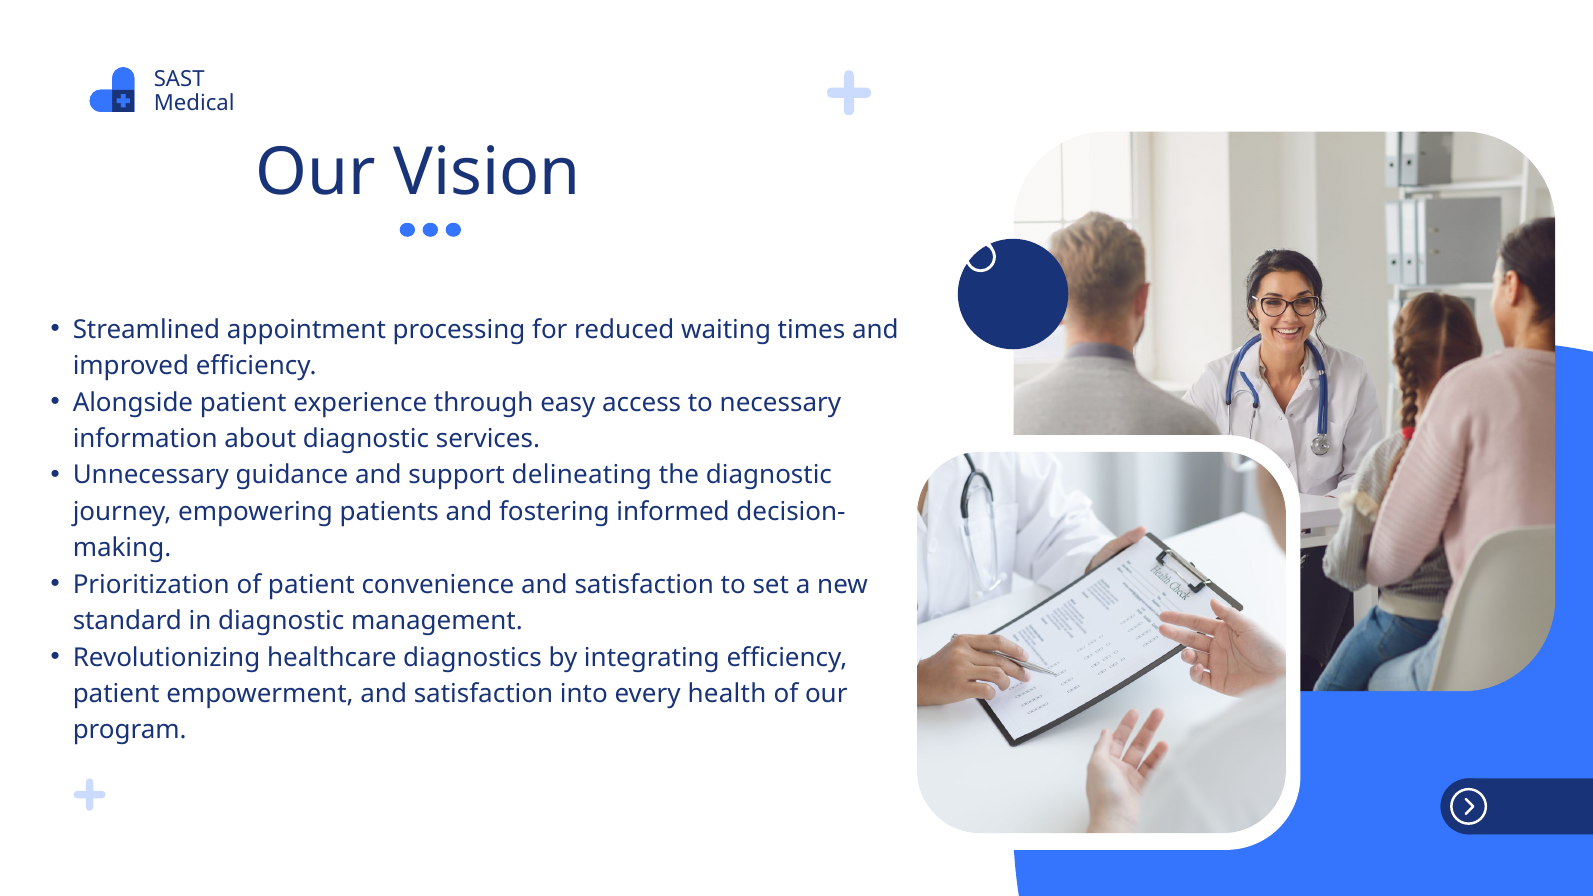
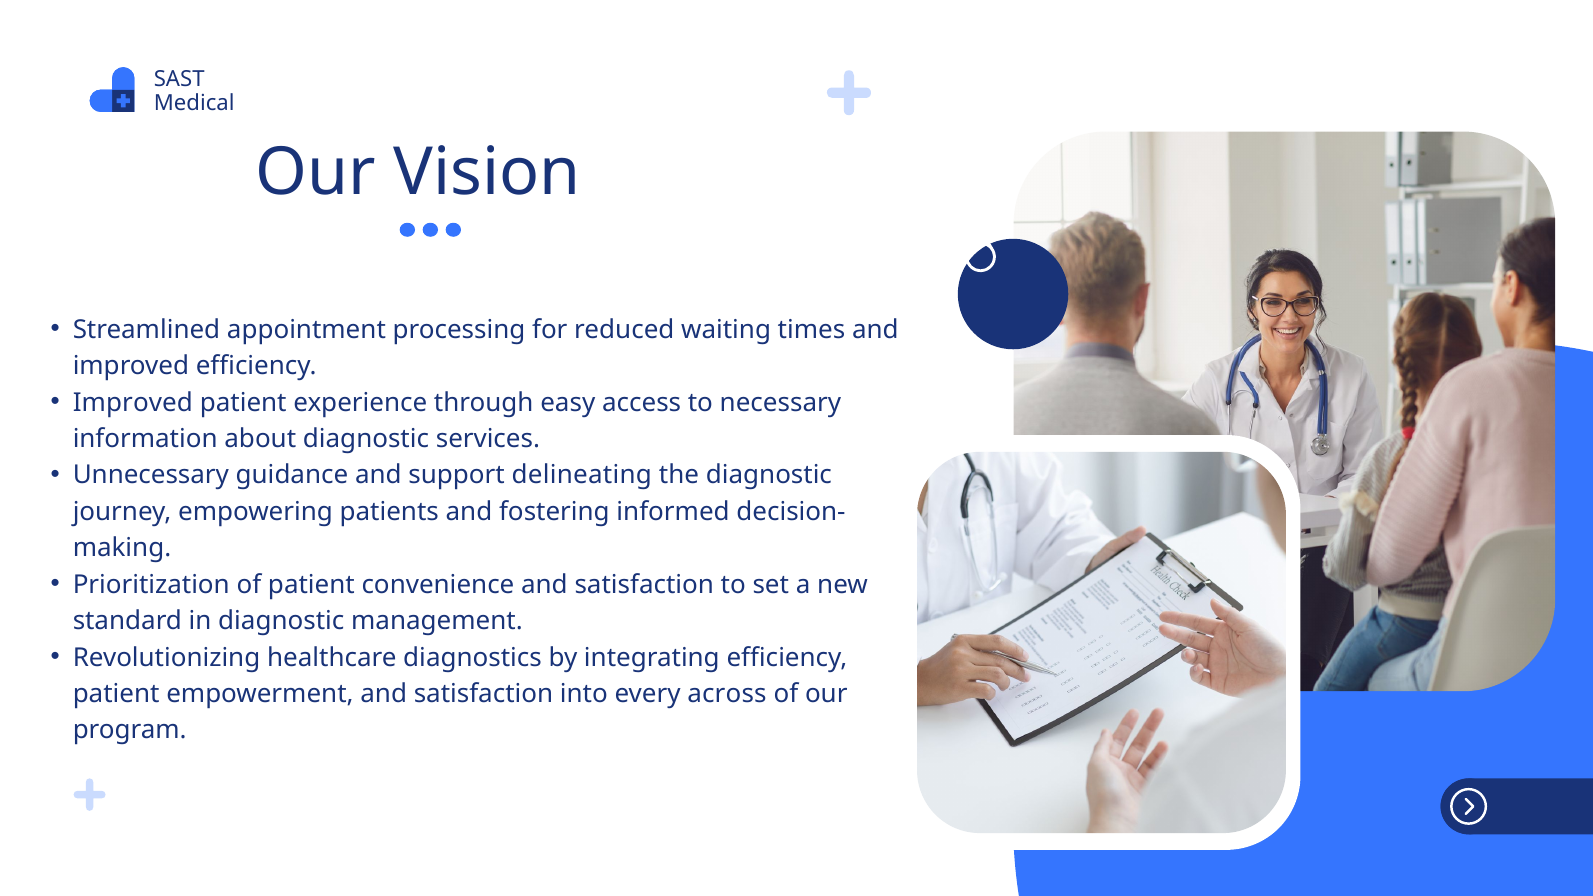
Alongside: Alongside -> Improved (133, 402)
health: health -> across (727, 694)
